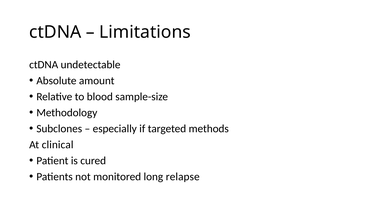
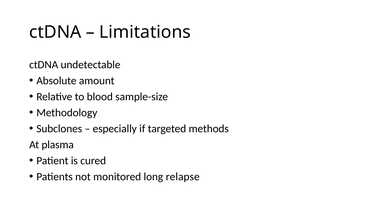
clinical: clinical -> plasma (58, 145)
